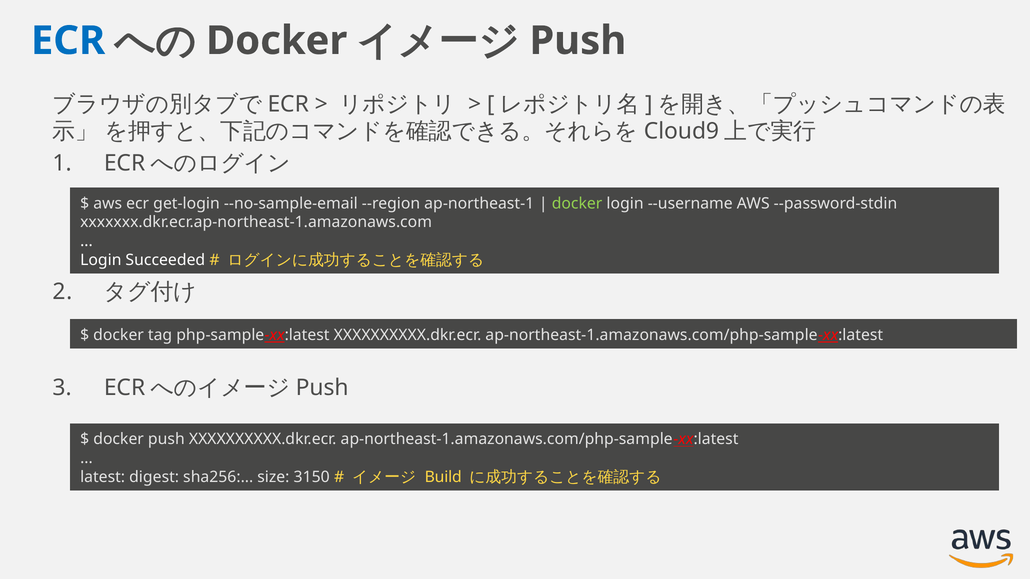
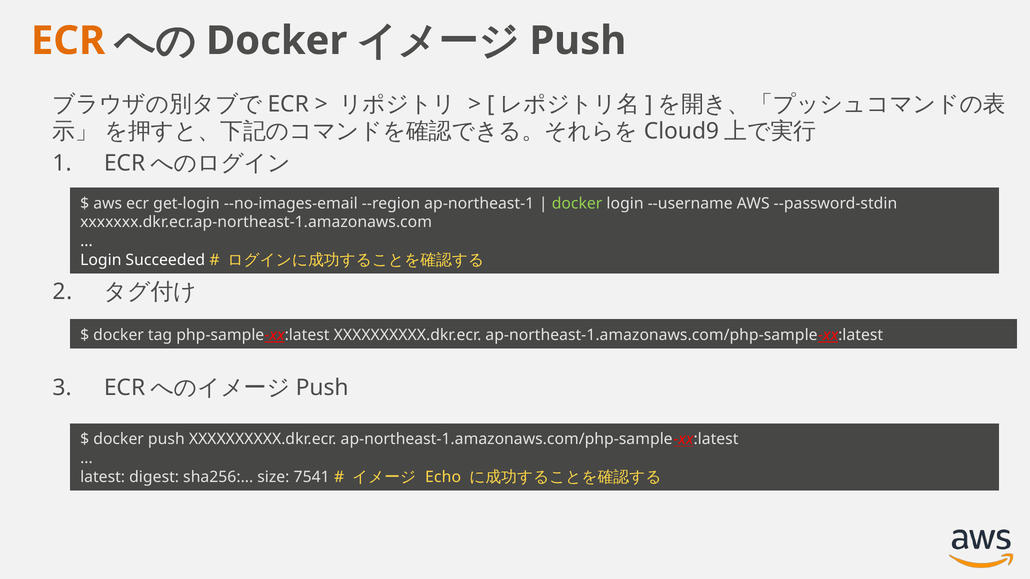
ECR colour: blue -> orange (68, 41)
--no-sample-email: --no-sample-email -> --no-images-email (291, 203)
3150: 3150 -> 7541 (312, 477)
Build: Build -> Echo (443, 477)
